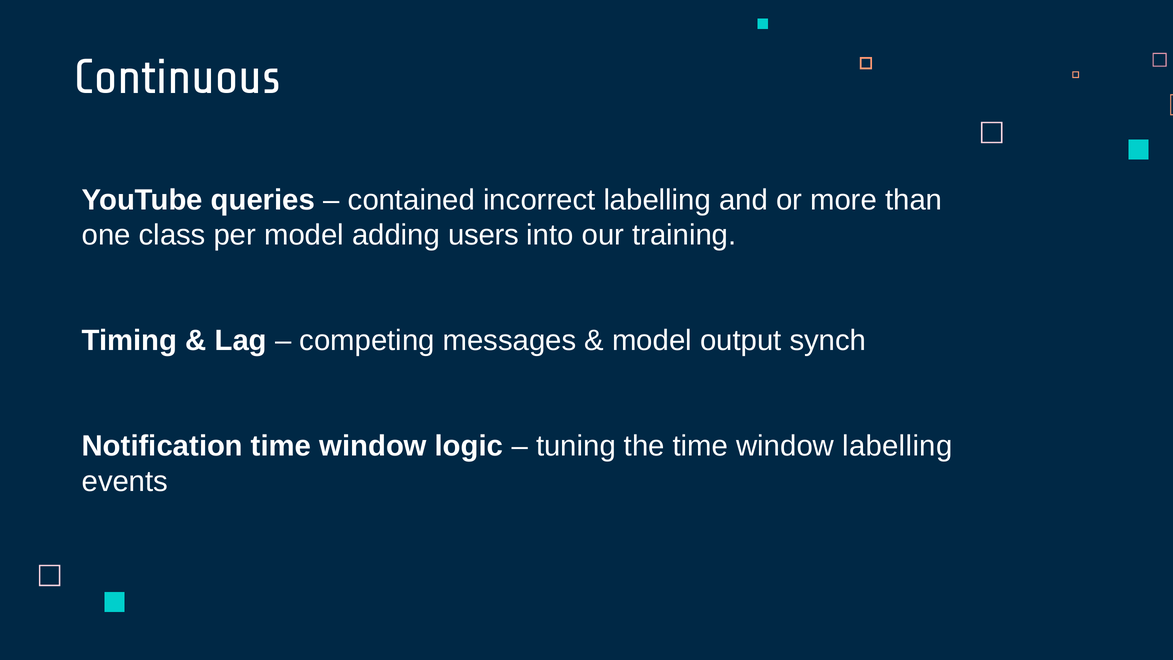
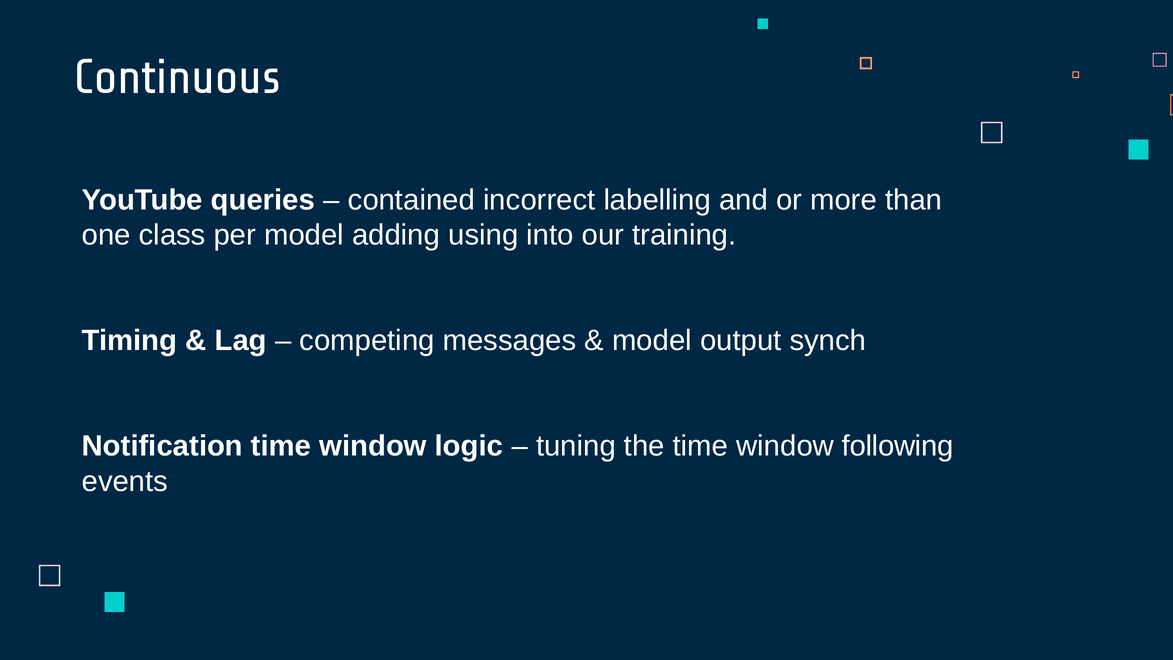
users: users -> using (483, 235)
window labelling: labelling -> following (898, 446)
